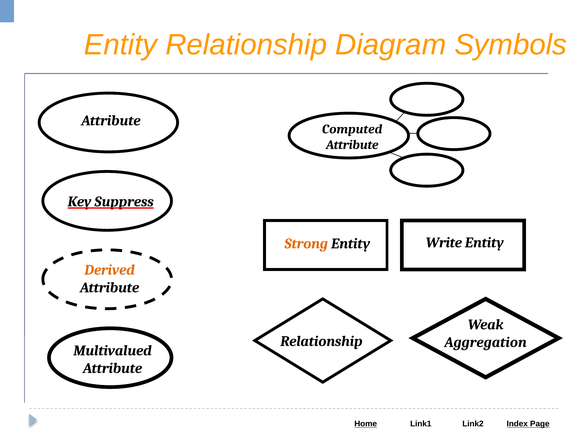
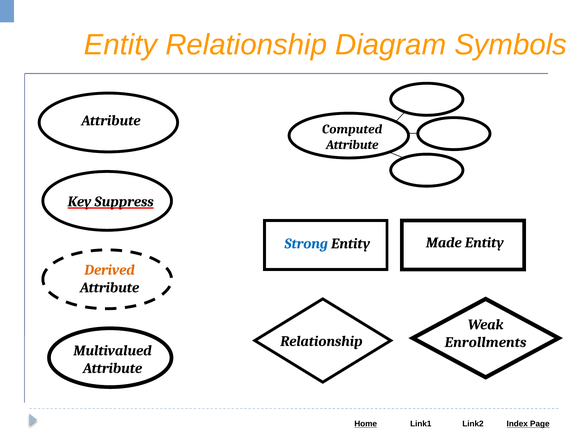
Write: Write -> Made (444, 243)
Strong colour: orange -> blue (306, 244)
Aggregation: Aggregation -> Enrollments (486, 342)
